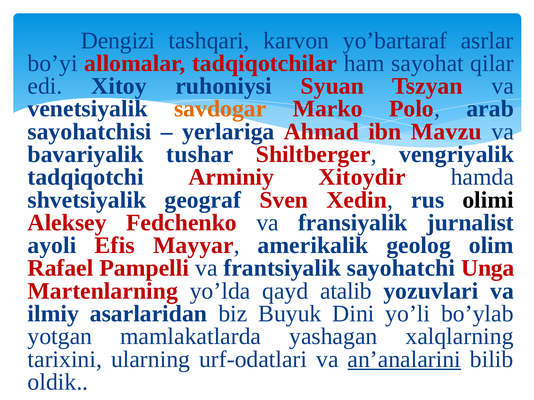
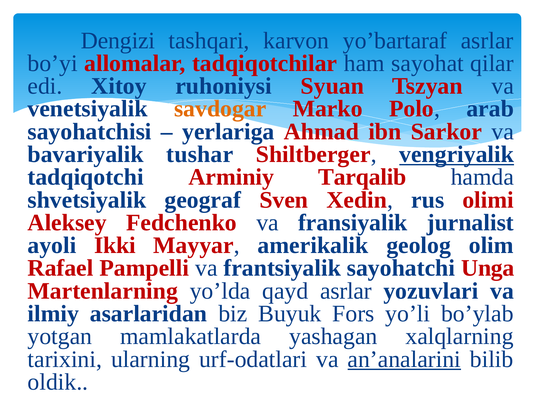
Mavzu: Mavzu -> Sarkor (446, 132)
vengriyalik underline: none -> present (457, 155)
Xitoydir: Xitoydir -> Tarqalib (362, 177)
olimi colour: black -> red (488, 200)
Efis: Efis -> Ikki (115, 246)
qayd atalib: atalib -> asrlar (346, 291)
Dini: Dini -> Fors (353, 314)
